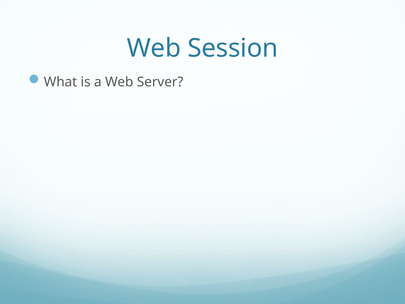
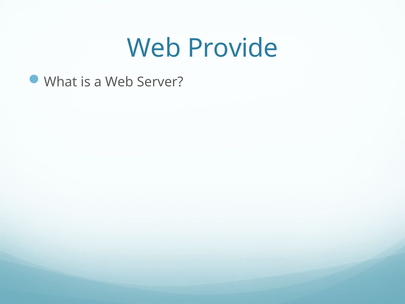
Session: Session -> Provide (233, 48)
